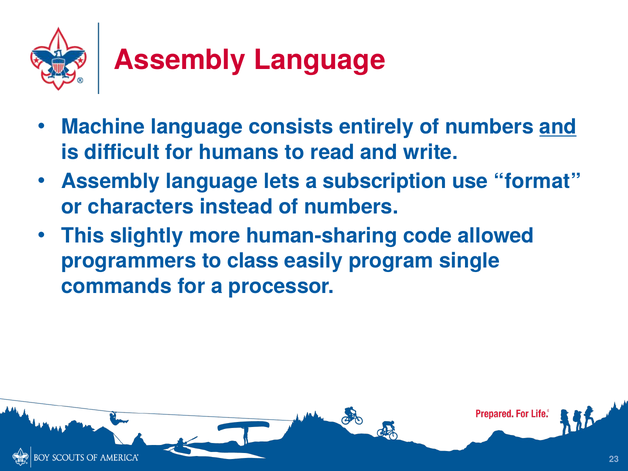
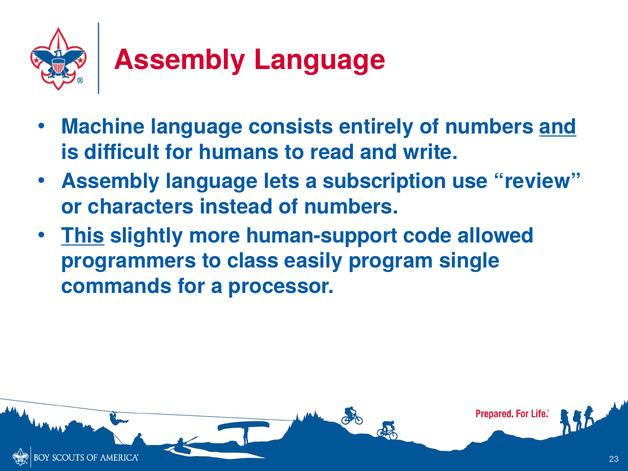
format: format -> review (538, 181)
This underline: none -> present (83, 236)
human-sharing: human-sharing -> human-support (322, 236)
